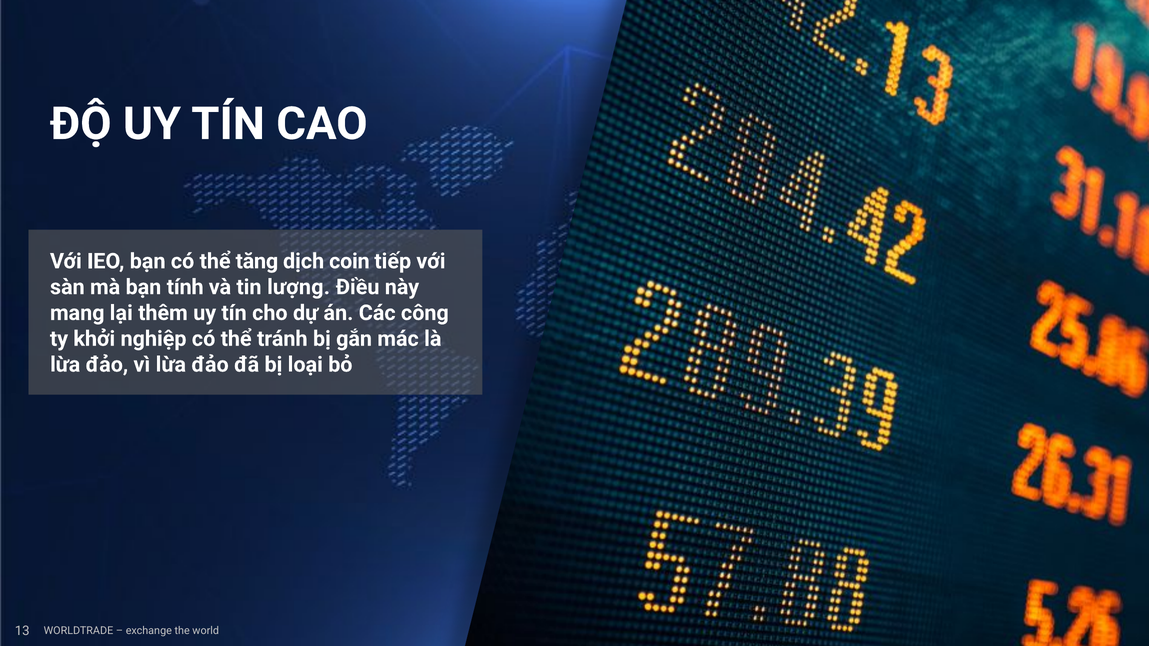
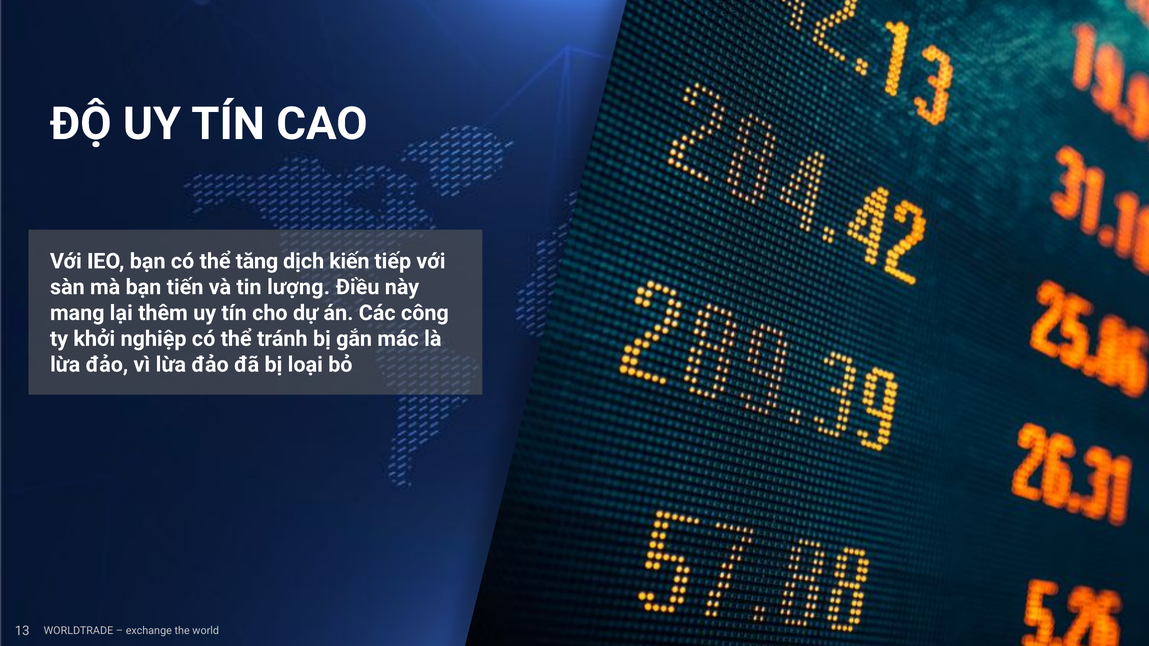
coin: coin -> kiến (349, 261)
tính: tính -> tiến (185, 287)
